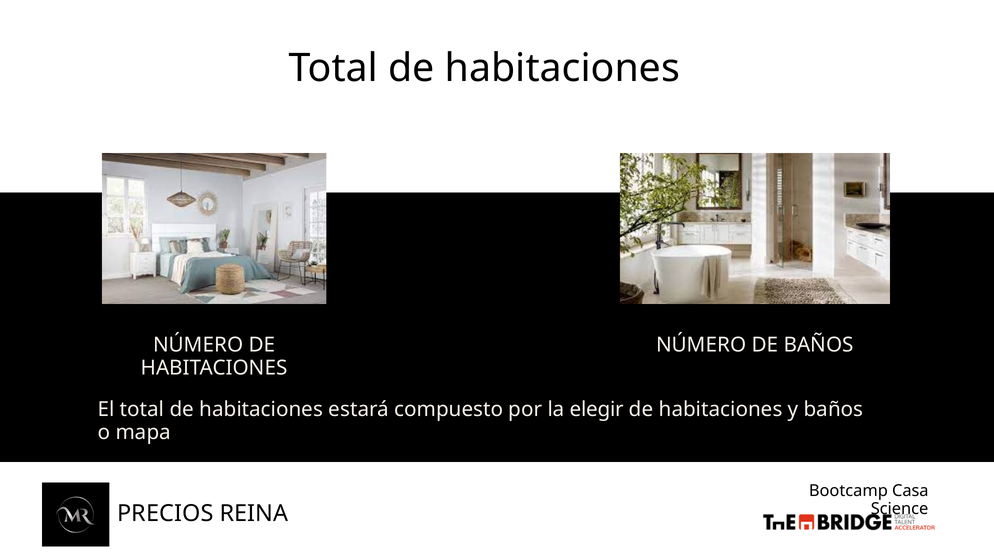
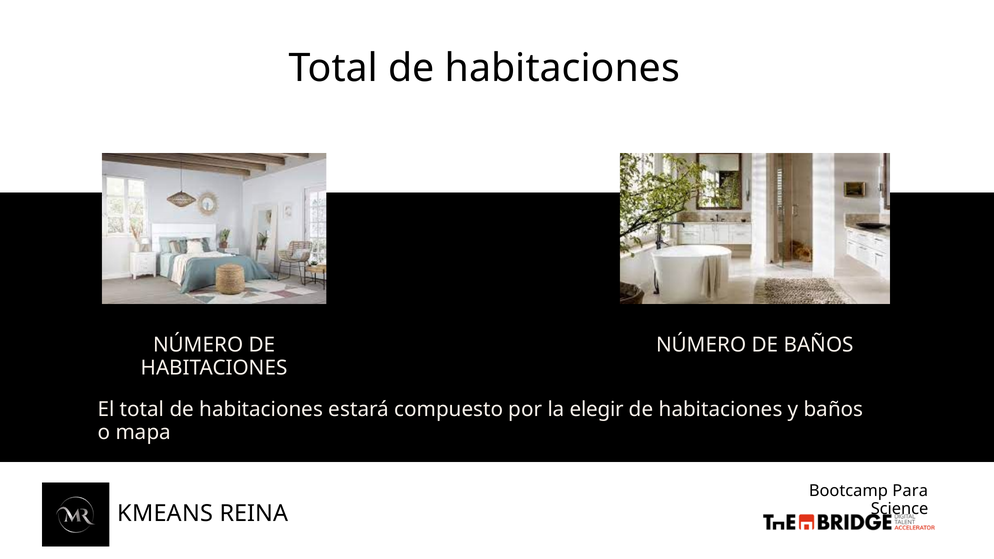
Casa: Casa -> Para (910, 491)
PRECIOS: PRECIOS -> KMEANS (165, 514)
